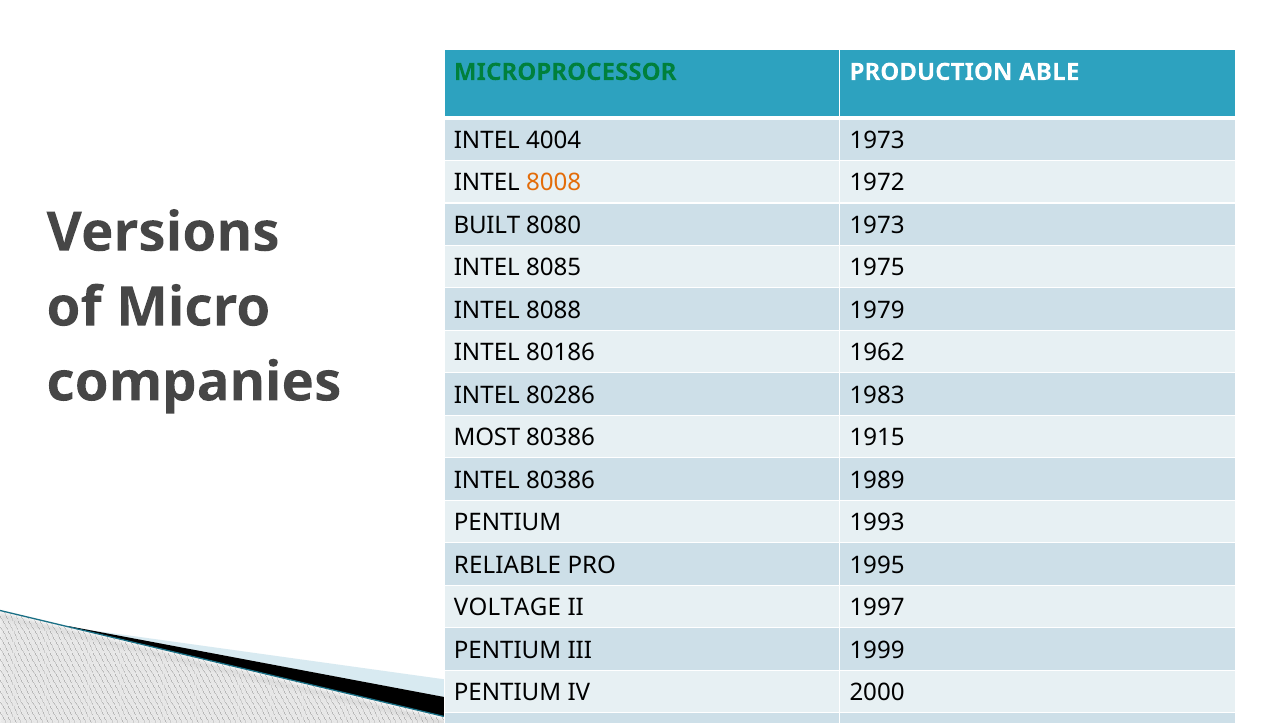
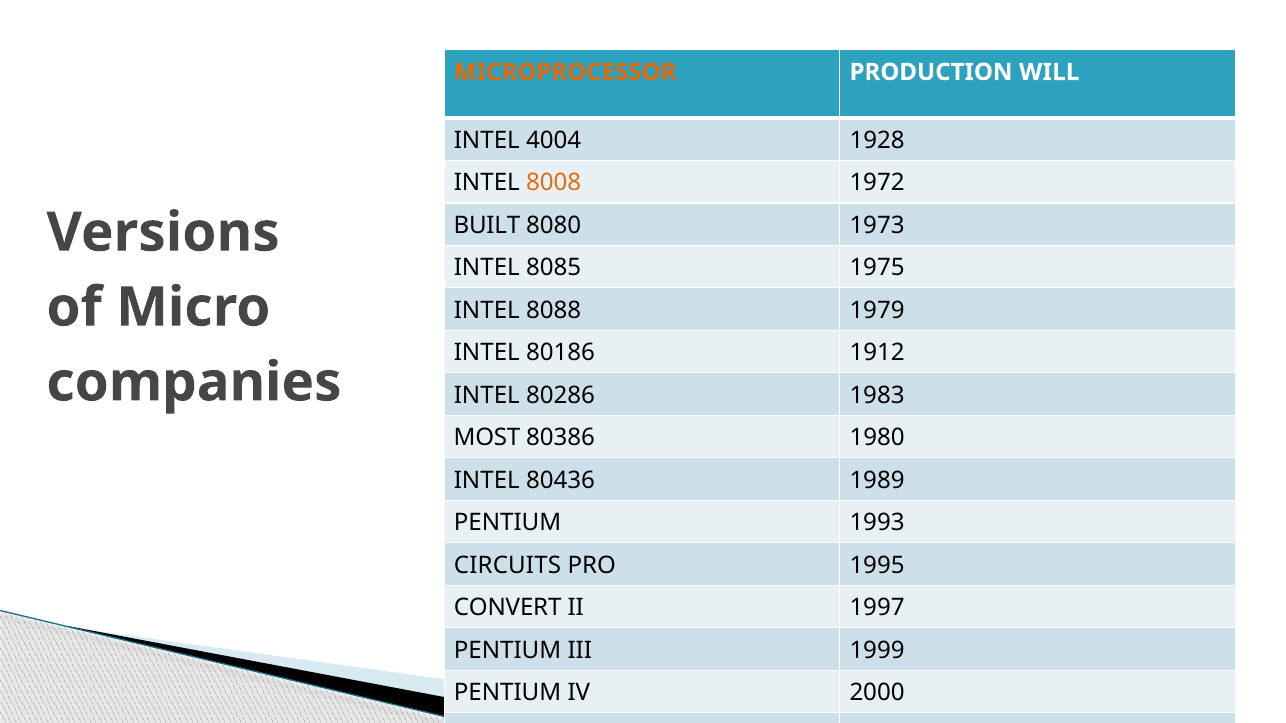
MICROPROCESSOR colour: green -> orange (565, 72)
ABLE: ABLE -> WILL (1049, 72)
4004 1973: 1973 -> 1928 (877, 141)
1962: 1962 -> 1912 (877, 353)
1915: 1915 -> 1980 (877, 438)
INTEL 80386: 80386 -> 80436 (561, 481)
RELIABLE: RELIABLE -> CIRCUITS (508, 566)
VOLTAGE: VOLTAGE -> CONVERT (508, 608)
